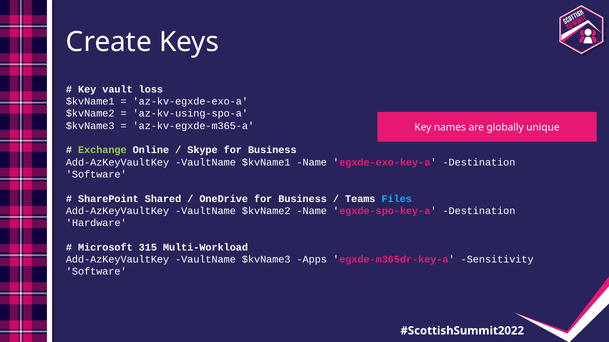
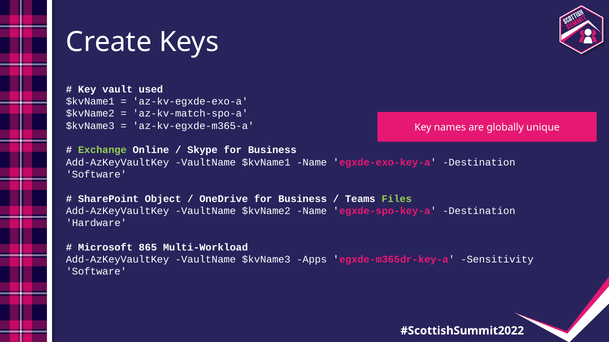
loss: loss -> used (151, 89)
az-kv-using-spo-a: az-kv-using-spo-a -> az-kv-match-spo-a (190, 114)
Shared: Shared -> Object (163, 199)
Files colour: light blue -> light green (397, 199)
315: 315 -> 865 (148, 248)
